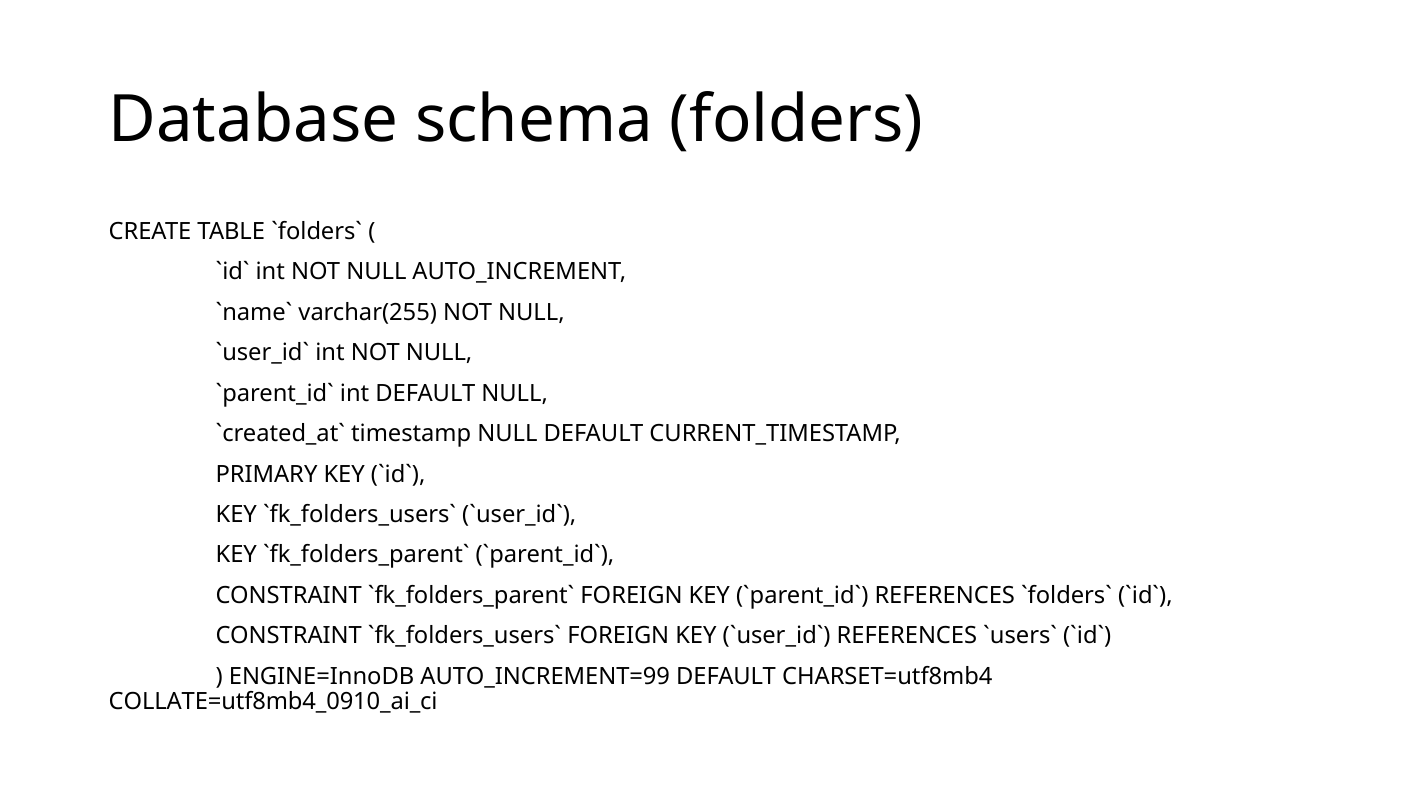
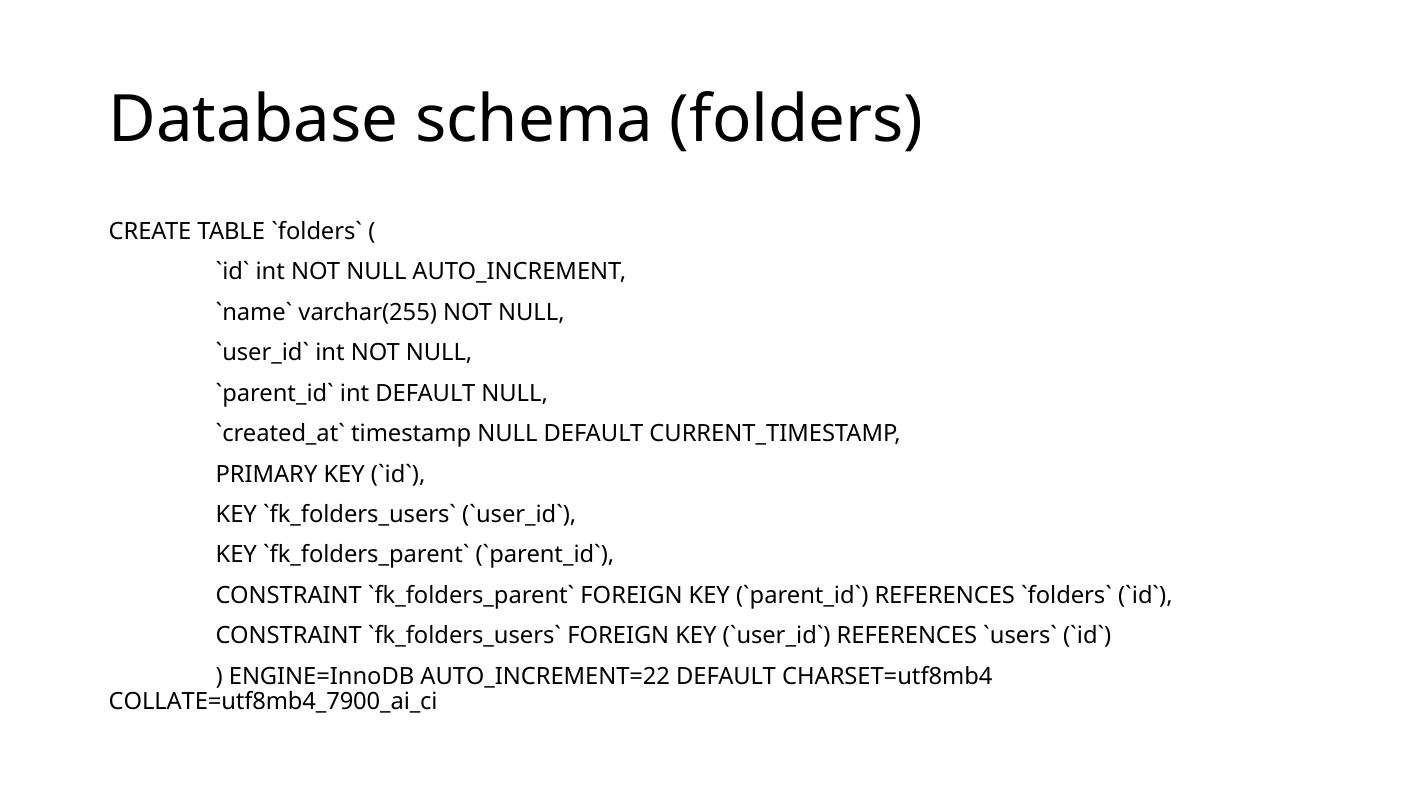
AUTO_INCREMENT=99: AUTO_INCREMENT=99 -> AUTO_INCREMENT=22 (545, 677)
COLLATE=utf8mb4_0910_ai_ci: COLLATE=utf8mb4_0910_ai_ci -> COLLATE=utf8mb4_7900_ai_ci (273, 702)
